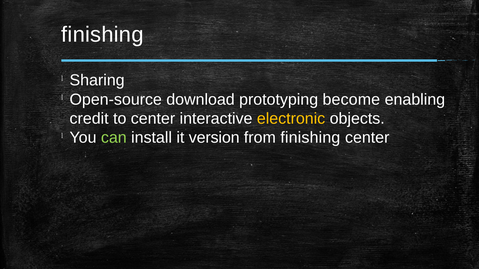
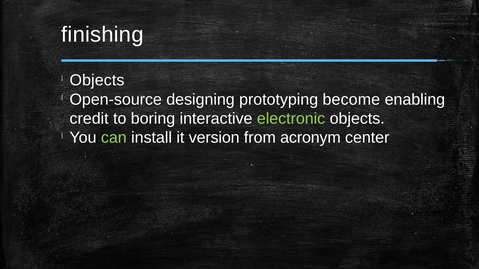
Sharing: Sharing -> Objects (97, 80)
download: download -> designing (201, 100)
to center: center -> boring (153, 119)
electronic colour: yellow -> light green (291, 119)
from finishing: finishing -> acronym (310, 138)
